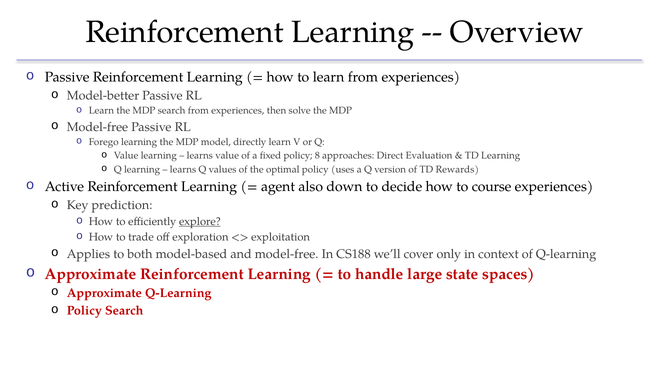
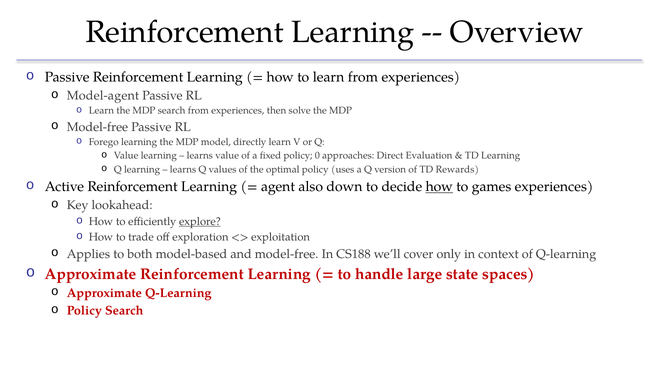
Model-better: Model-better -> Model-agent (103, 96)
8: 8 -> 0 (317, 156)
how underline: none -> present (439, 187)
course: course -> games (492, 187)
prediction: prediction -> lookahead (122, 205)
